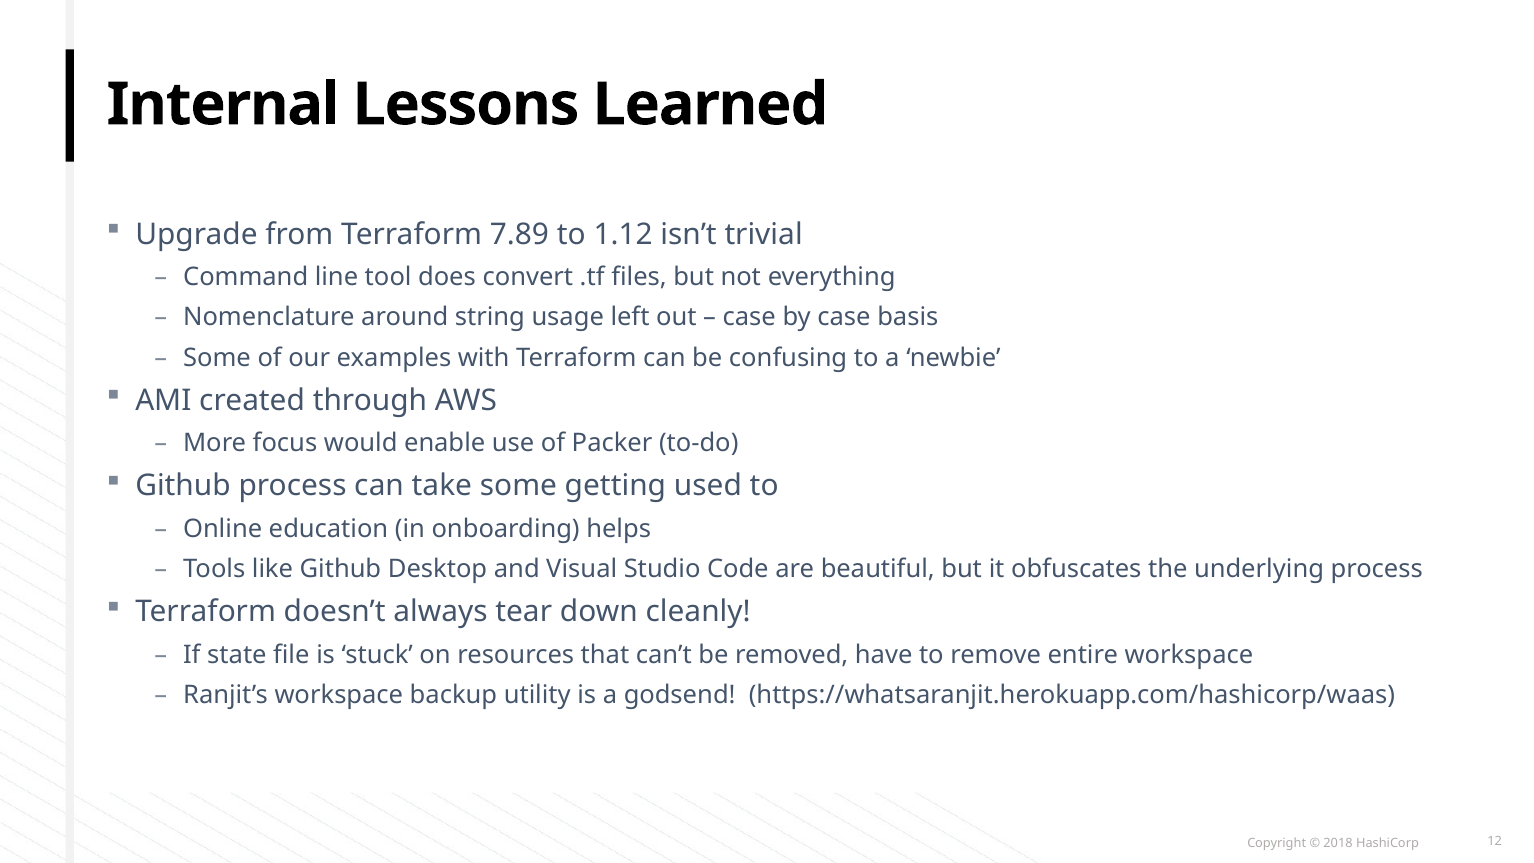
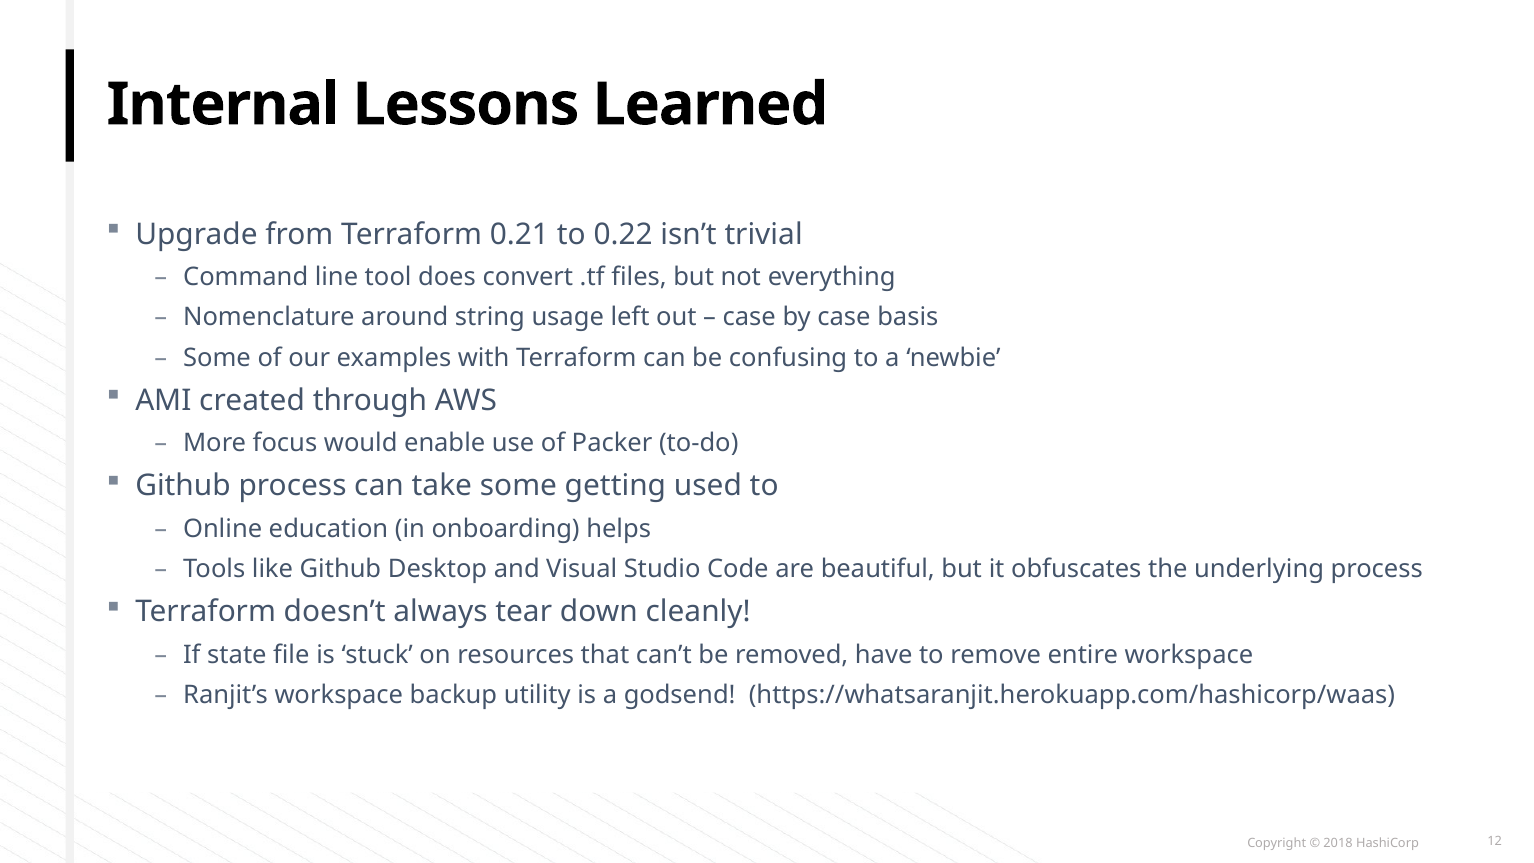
7.89: 7.89 -> 0.21 (519, 234)
1.12: 1.12 -> 0.22 (623, 234)
